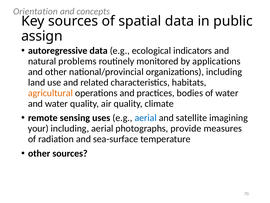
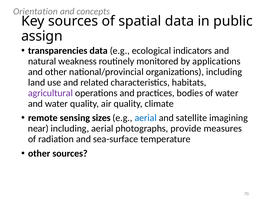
autoregressive: autoregressive -> transparencies (58, 51)
problems: problems -> weakness (78, 61)
agricultural colour: orange -> purple (50, 93)
uses: uses -> sizes (101, 118)
your: your -> near (38, 128)
